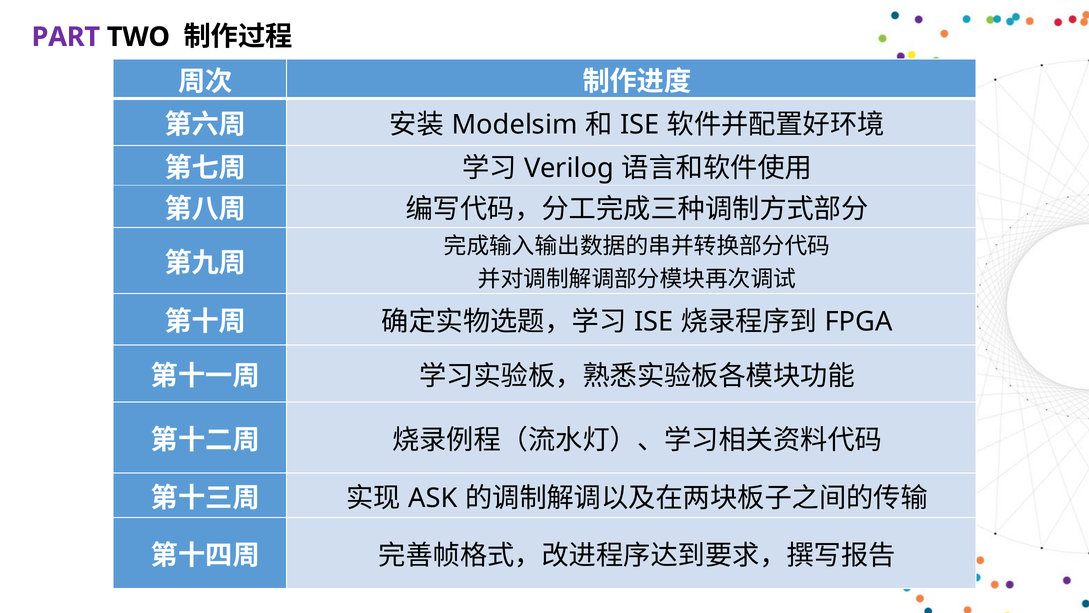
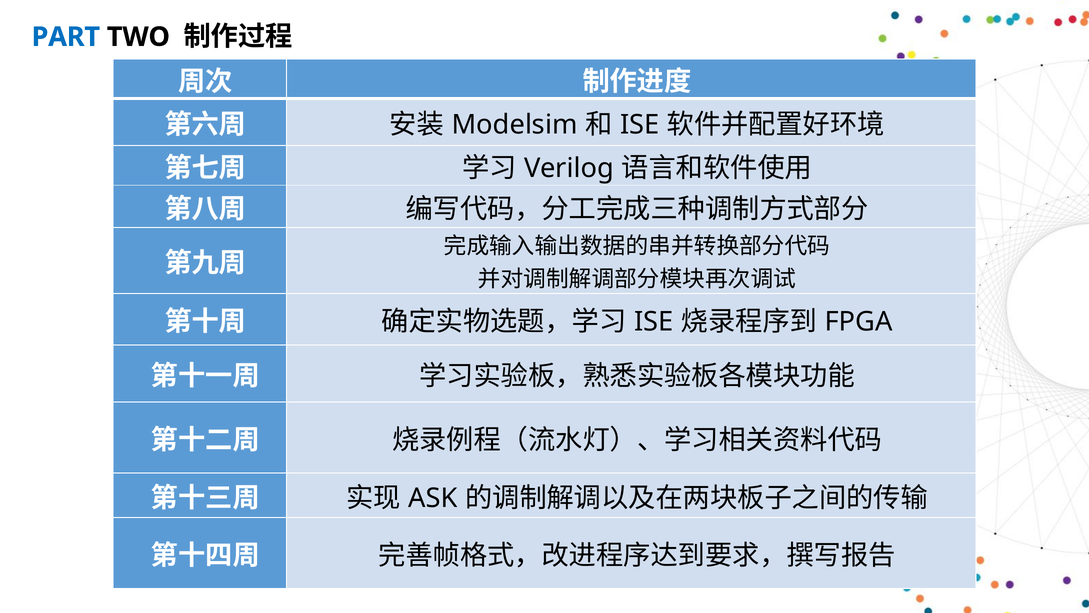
PART colour: purple -> blue (66, 37)
